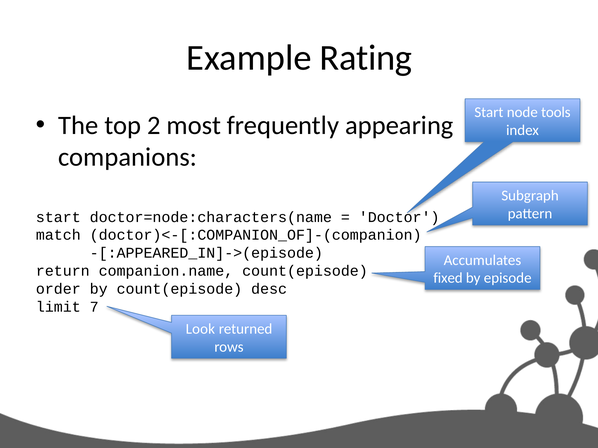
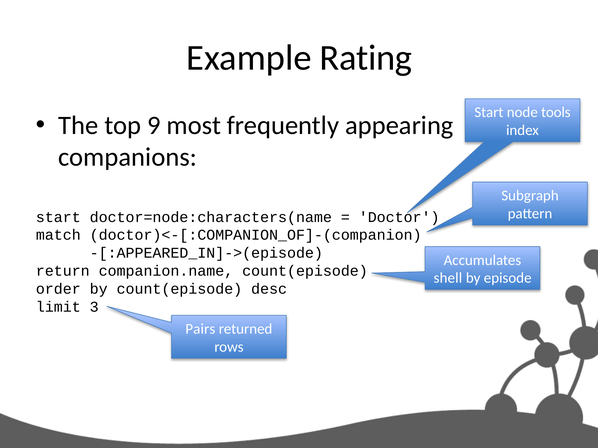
2: 2 -> 9 (154, 125)
fixed: fixed -> shell (448, 278)
7: 7 -> 3 (94, 307)
Look: Look -> Pairs (200, 329)
